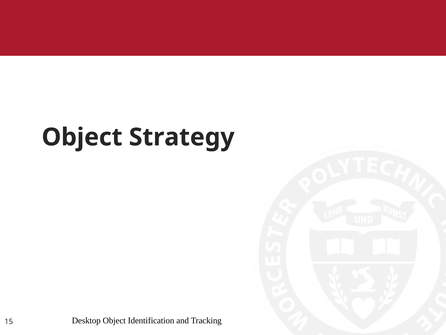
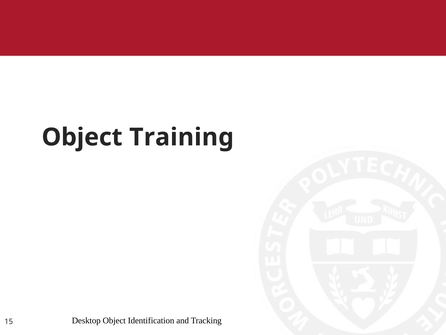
Strategy: Strategy -> Training (182, 137)
